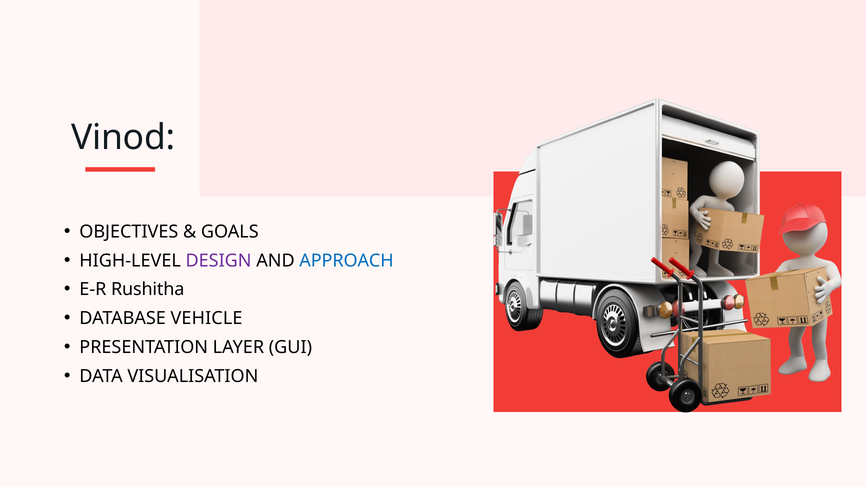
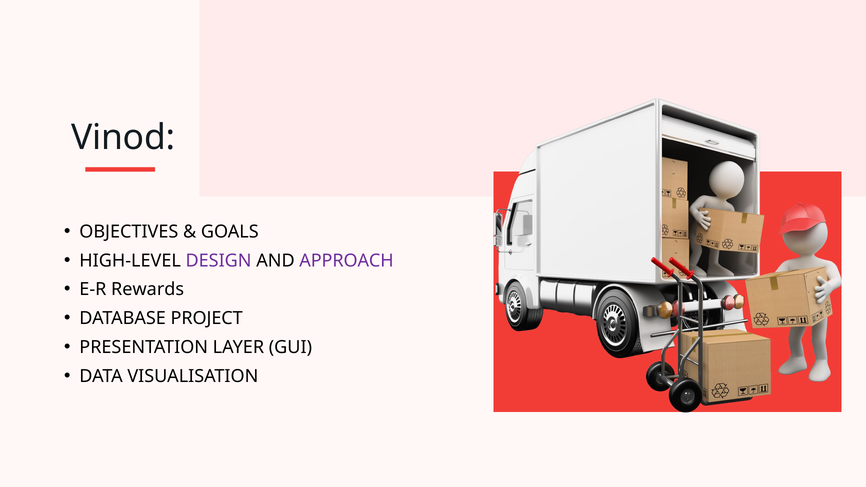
APPROACH colour: blue -> purple (347, 261)
Rushitha: Rushitha -> Rewards (148, 290)
VEHICLE: VEHICLE -> PROJECT (207, 318)
